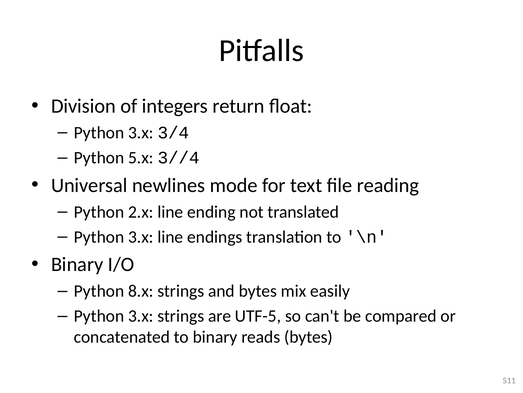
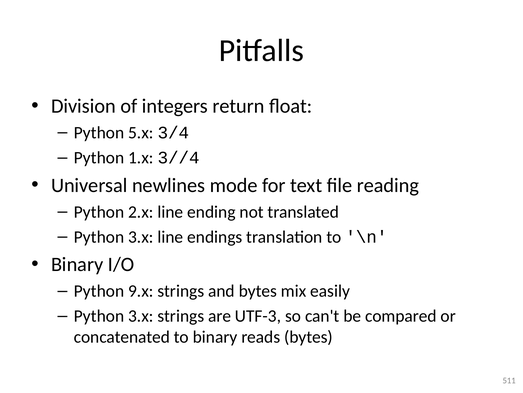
3.x: 3.x -> 5.x (141, 132)
5.x: 5.x -> 1.x (141, 157)
8.x: 8.x -> 9.x (141, 291)
UTF-5: UTF-5 -> UTF-3 (258, 316)
